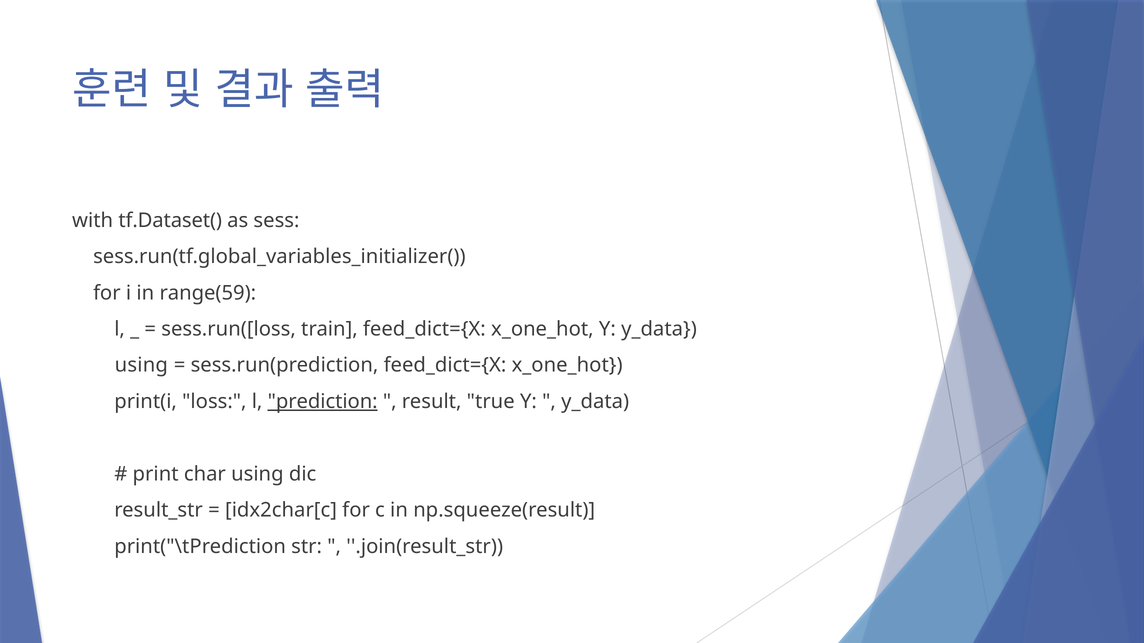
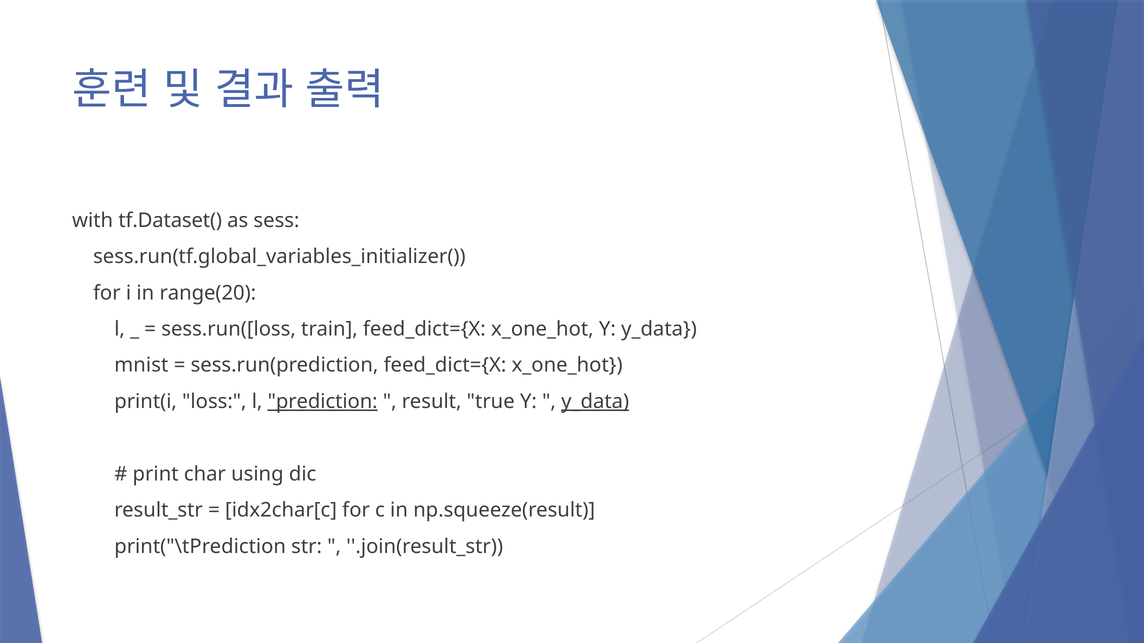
range(59: range(59 -> range(20 (208, 293)
using: using -> mnist (141, 366)
y_data underline: none -> present (595, 402)
